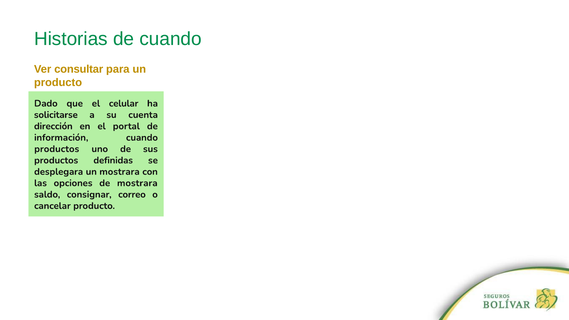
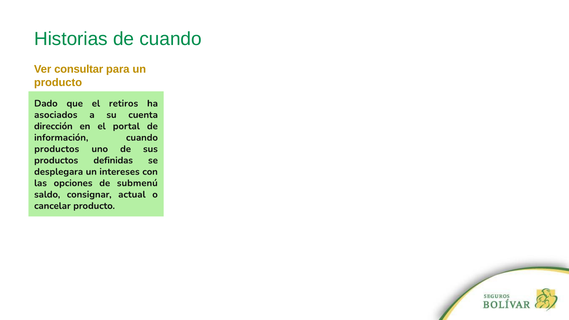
celular: celular -> retiros (124, 103)
solicitarse: solicitarse -> asociados (56, 115)
un mostrara: mostrara -> intereses (120, 172)
de mostrara: mostrara -> submenú (137, 183)
correo: correo -> actual (132, 194)
